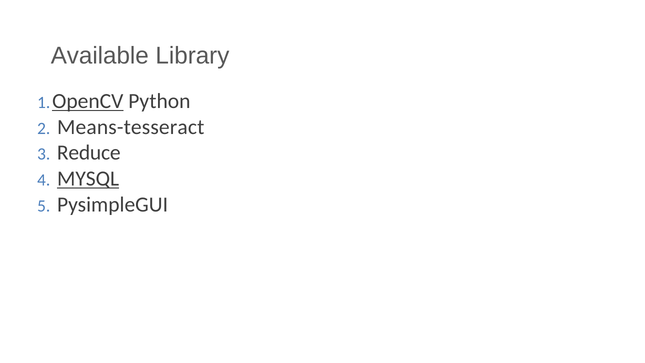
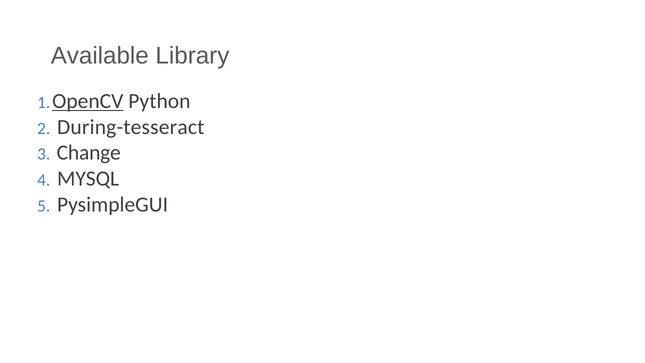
Means-tesseract: Means-tesseract -> During-tesseract (131, 127)
Reduce: Reduce -> Change (89, 153)
MYSQL underline: present -> none (88, 179)
